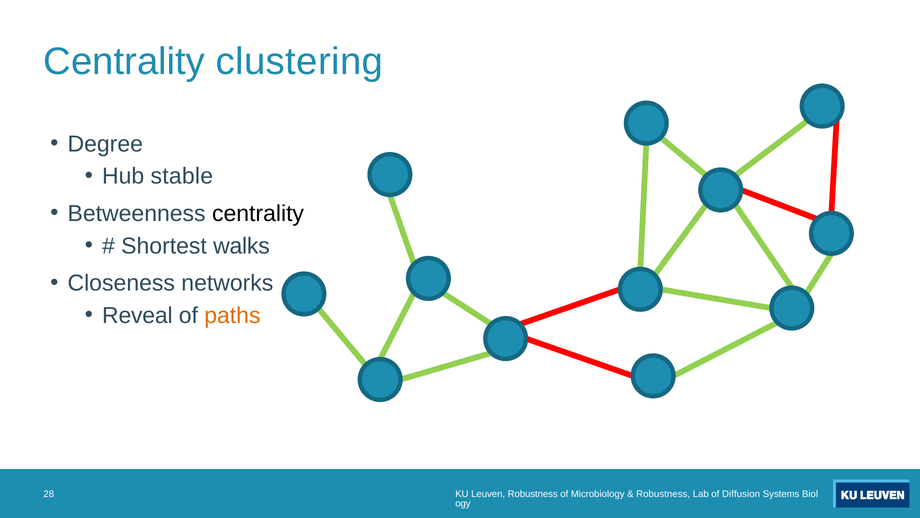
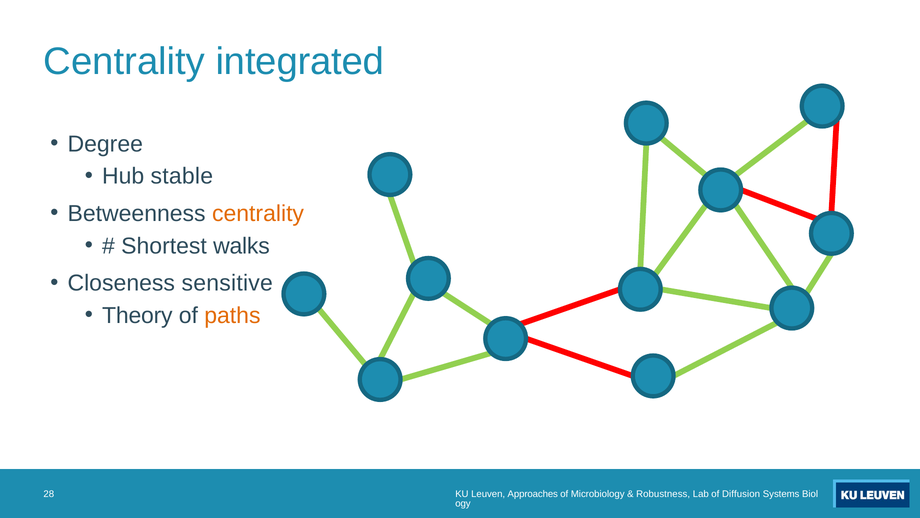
clustering: clustering -> integrated (300, 62)
centrality colour: black -> orange (258, 213)
networks: networks -> sensitive (227, 283)
Reveal: Reveal -> Theory (137, 315)
Leuven Robustness: Robustness -> Approaches (533, 494)
